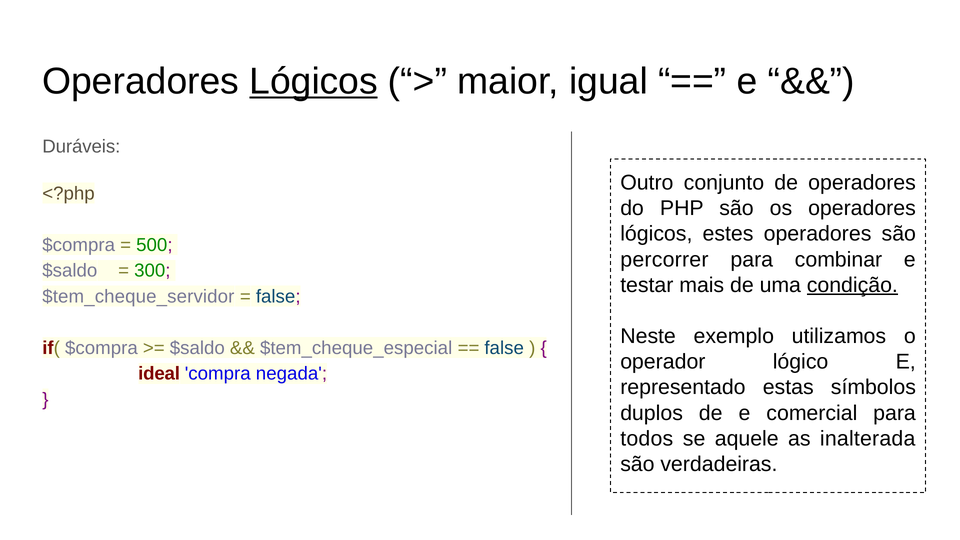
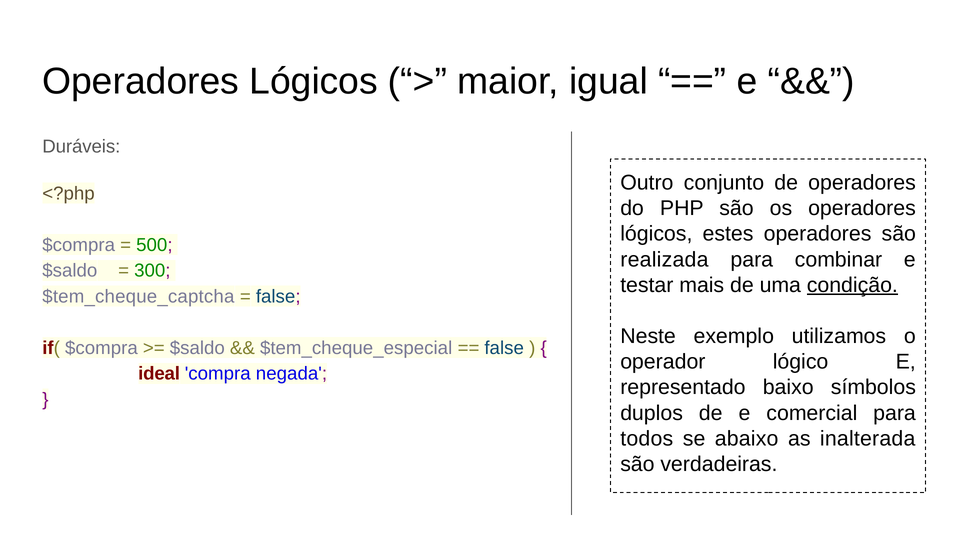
Lógicos underline: present -> none (314, 81)
percorrer: percorrer -> realizada (664, 259)
$tem_cheque_servidor: $tem_cheque_servidor -> $tem_cheque_captcha (138, 296)
estas: estas -> baixo (788, 387)
aquele: aquele -> abaixo (747, 439)
